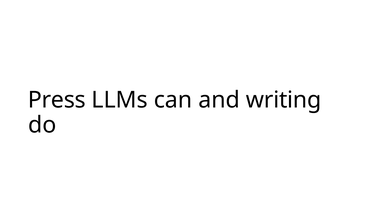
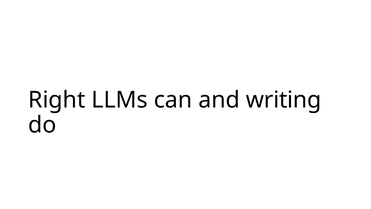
Press: Press -> Right (57, 100)
